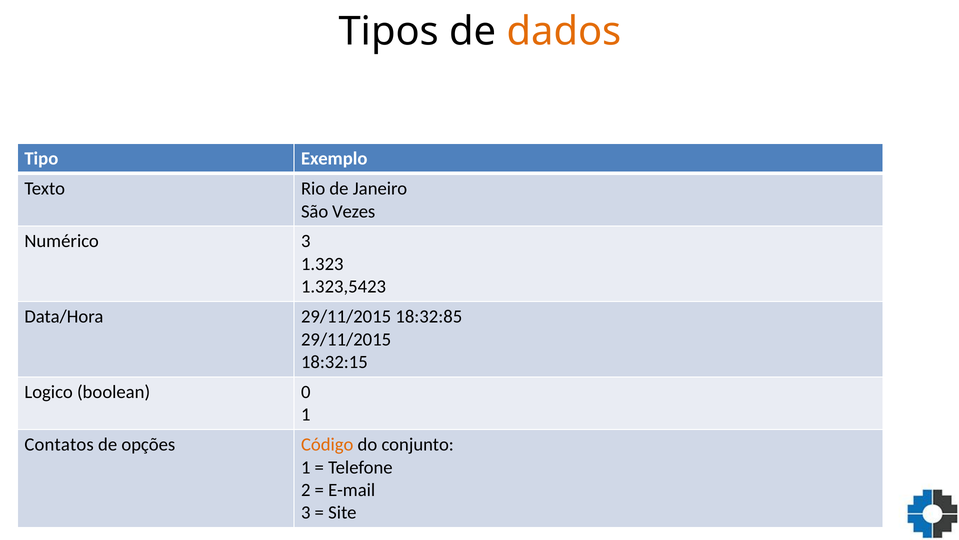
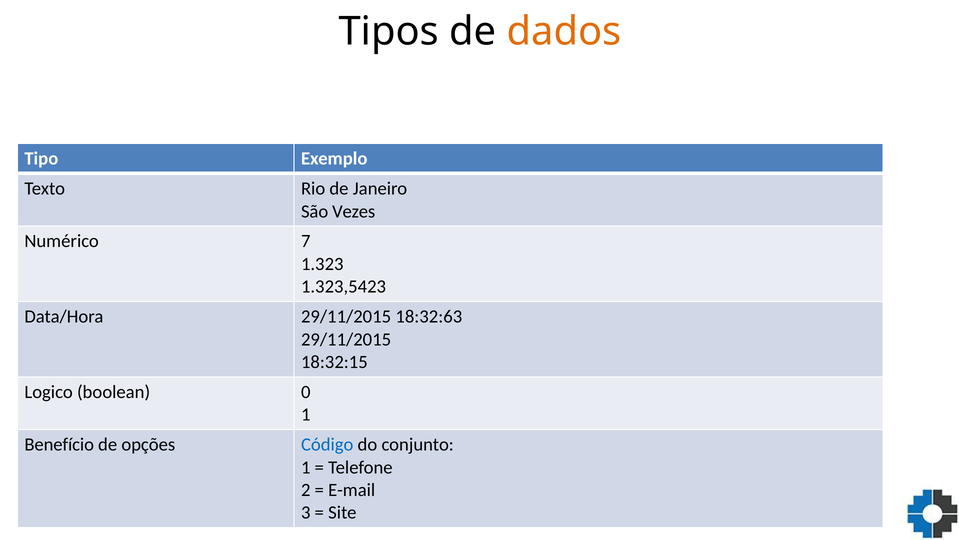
Numérico 3: 3 -> 7 (306, 241)
18:32:85: 18:32:85 -> 18:32:63 (429, 316)
Contatos: Contatos -> Benefício (59, 444)
Código colour: orange -> blue (327, 444)
